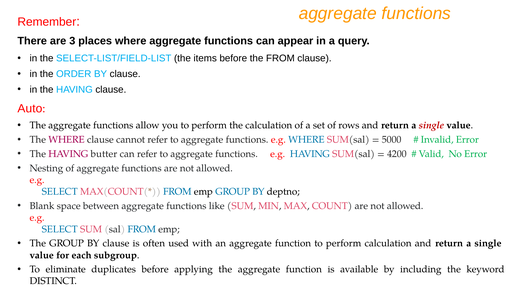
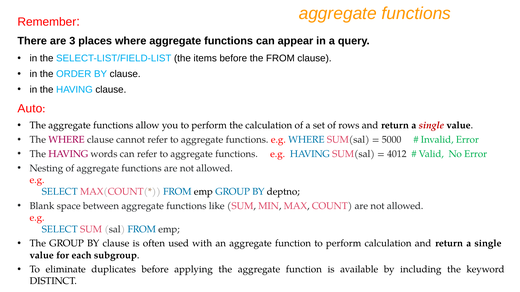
butter: butter -> words (104, 154)
4200: 4200 -> 4012 (397, 154)
